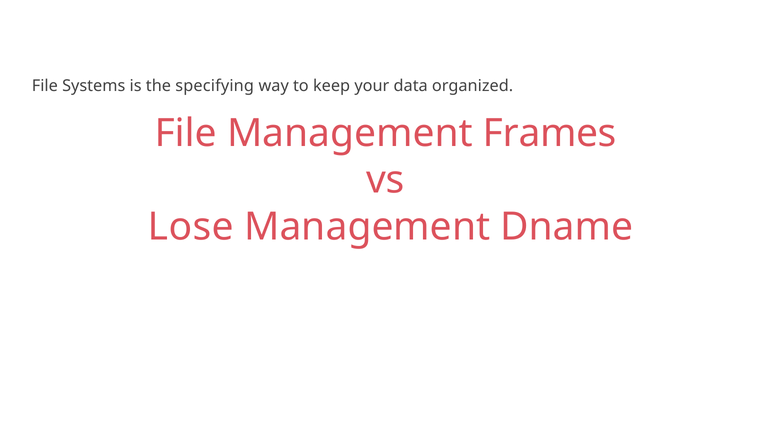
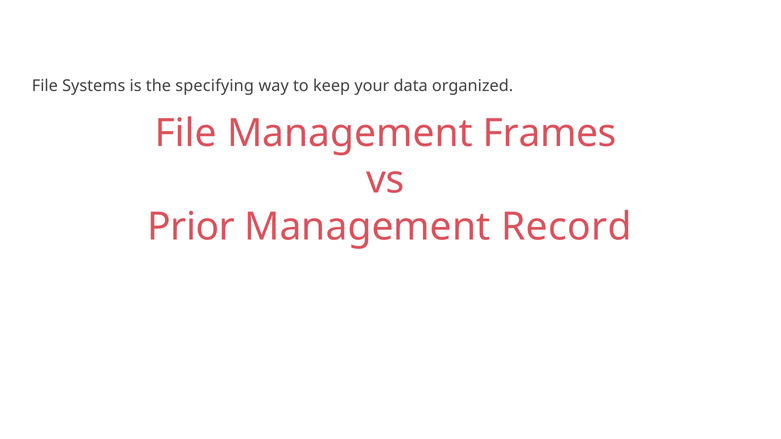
Lose: Lose -> Prior (191, 227)
Dname: Dname -> Record (566, 227)
